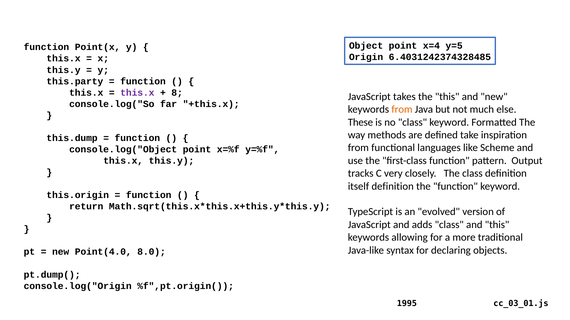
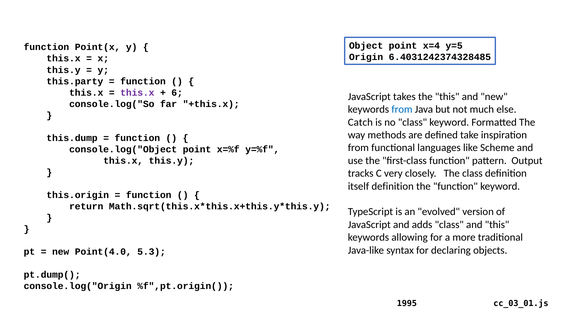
8: 8 -> 6 (177, 93)
from colour: orange -> blue (402, 110)
These: These -> Catch (360, 122)
8.0: 8.0 -> 5.3 (152, 252)
